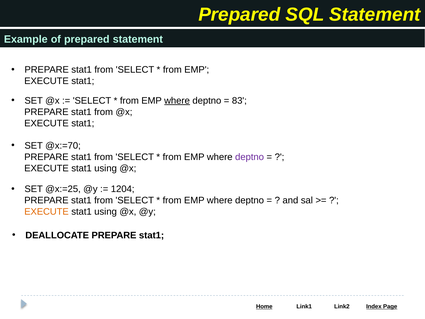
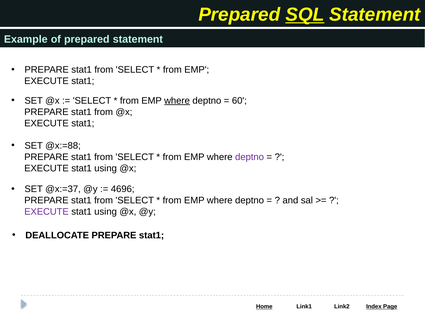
SQL underline: none -> present (305, 15)
83: 83 -> 60 (239, 100)
@x:=70: @x:=70 -> @x:=88 (63, 145)
@x:=25: @x:=25 -> @x:=37 (63, 189)
1204: 1204 -> 4696 (123, 189)
EXECUTE colour: orange -> purple (47, 212)
